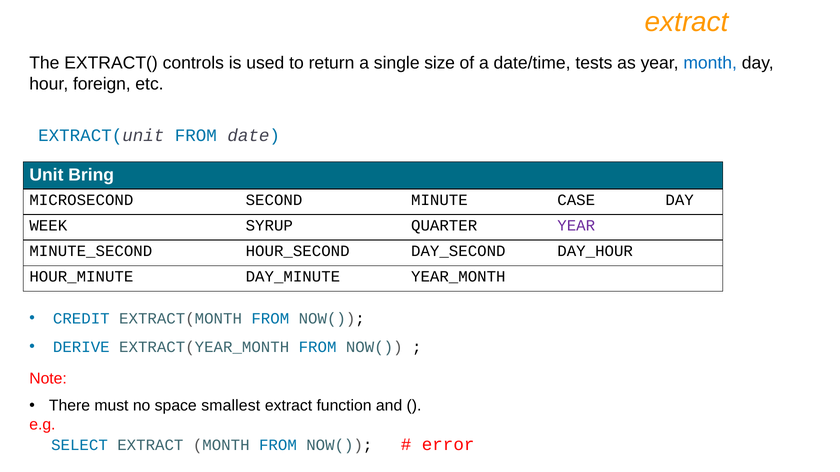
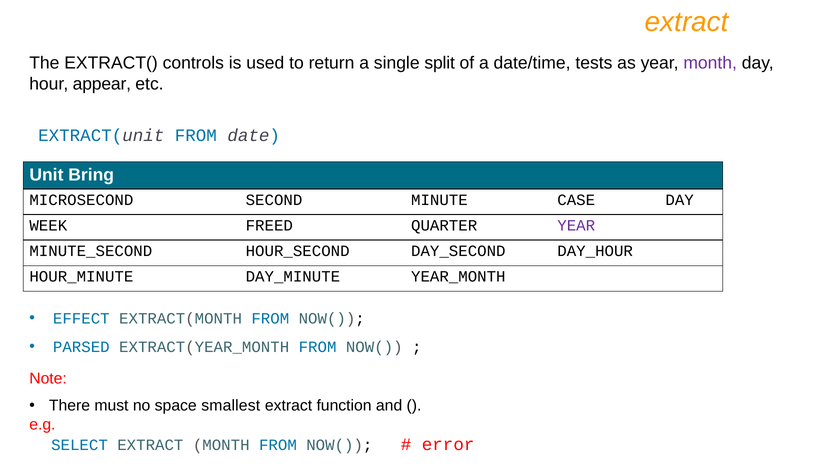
size: size -> split (440, 63)
month colour: blue -> purple (710, 63)
foreign: foreign -> appear (102, 84)
SYRUP: SYRUP -> FREED (269, 226)
CREDIT: CREDIT -> EFFECT (81, 319)
DERIVE: DERIVE -> PARSED (81, 347)
